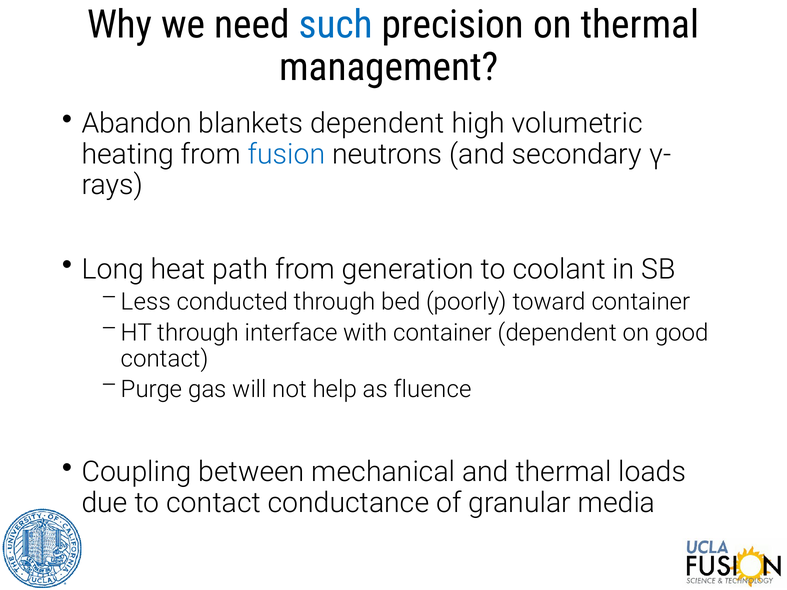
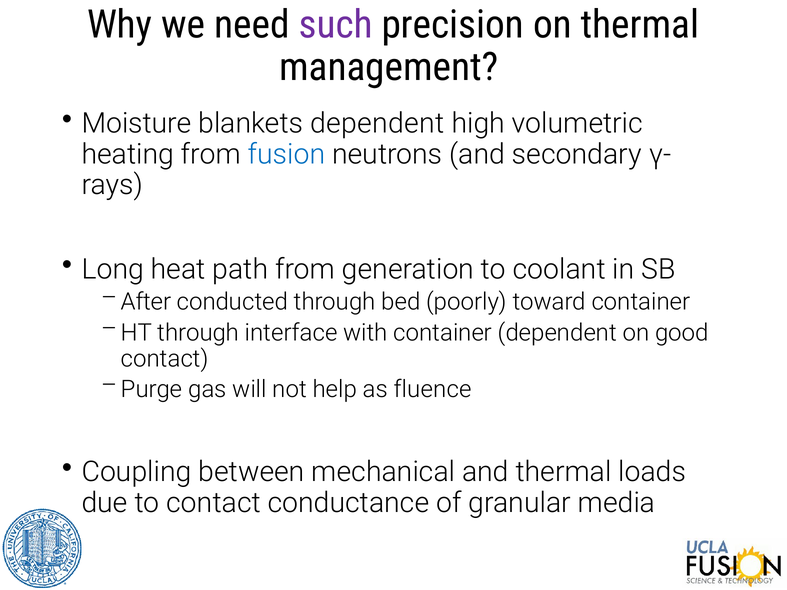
such colour: blue -> purple (336, 25)
Abandon: Abandon -> Moisture (137, 124)
Less: Less -> After (146, 302)
